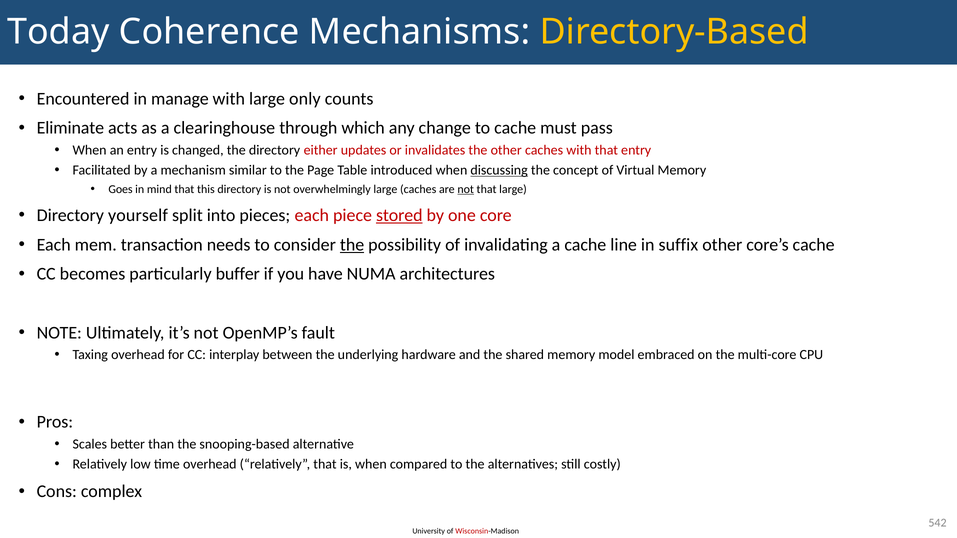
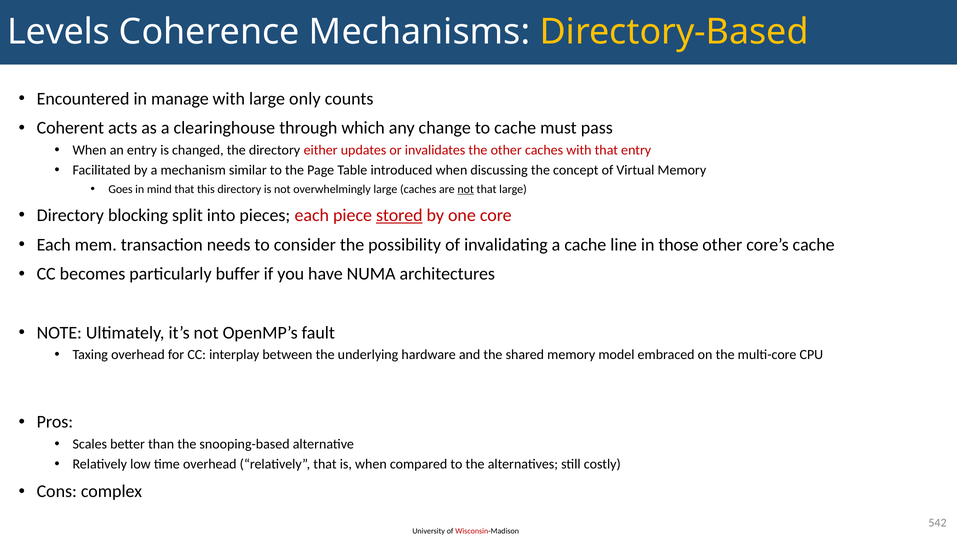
Today: Today -> Levels (59, 32)
Eliminate: Eliminate -> Coherent (70, 128)
discussing underline: present -> none (499, 170)
yourself: yourself -> blocking (138, 215)
the underline: present -> none (352, 245)
suffix: suffix -> those (679, 245)
